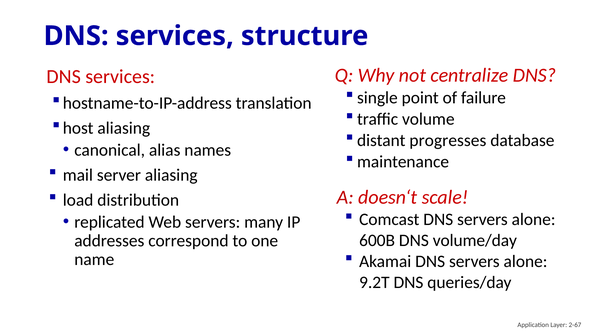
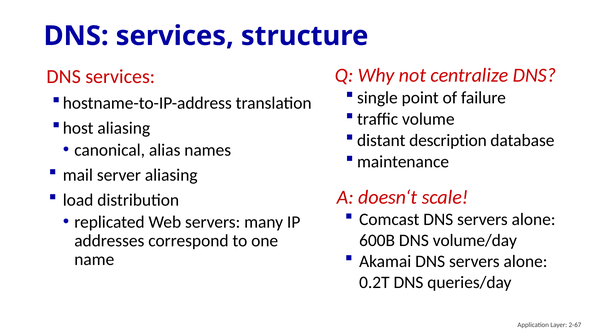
progresses: progresses -> description (448, 140)
9.2T: 9.2T -> 0.2T (374, 282)
